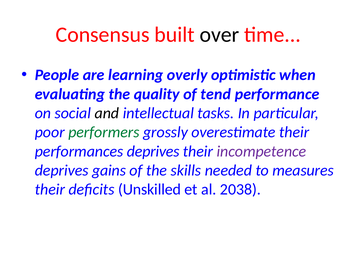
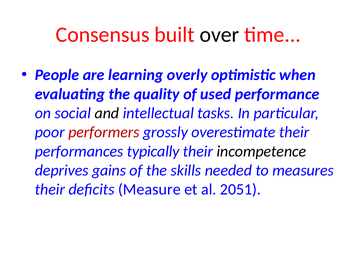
tend: tend -> used (216, 94)
performers colour: green -> red (104, 132)
performances deprives: deprives -> typically (153, 151)
incompetence colour: purple -> black (261, 151)
Unskilled: Unskilled -> Measure (149, 189)
2038: 2038 -> 2051 (240, 189)
